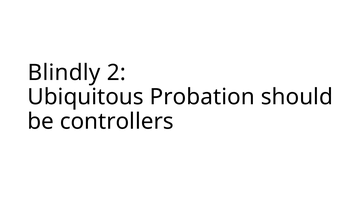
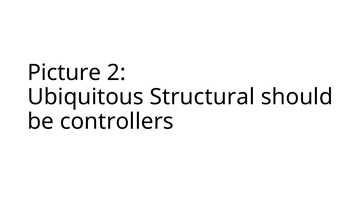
Blindly: Blindly -> Picture (64, 73)
Probation: Probation -> Structural (202, 97)
